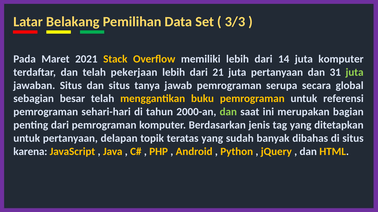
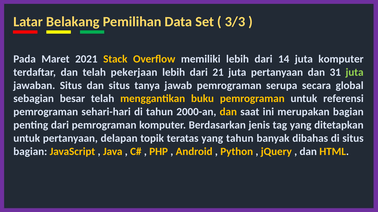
dan colour: light green -> yellow (228, 112)
yang sudah: sudah -> tahun (240, 139)
karena: karena -> bagian (30, 152)
